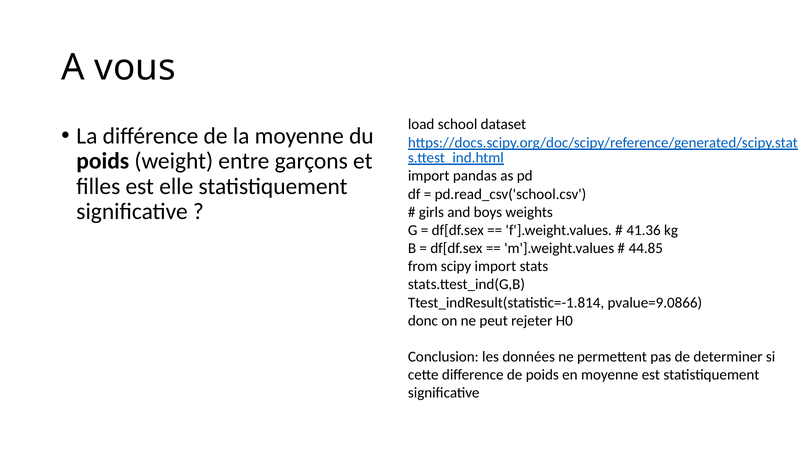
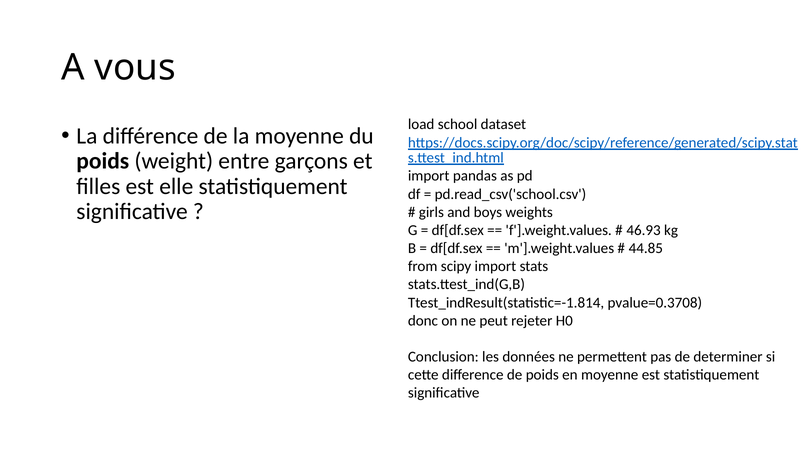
41.36: 41.36 -> 46.93 (644, 230)
pvalue=9.0866: pvalue=9.0866 -> pvalue=0.3708 (655, 303)
